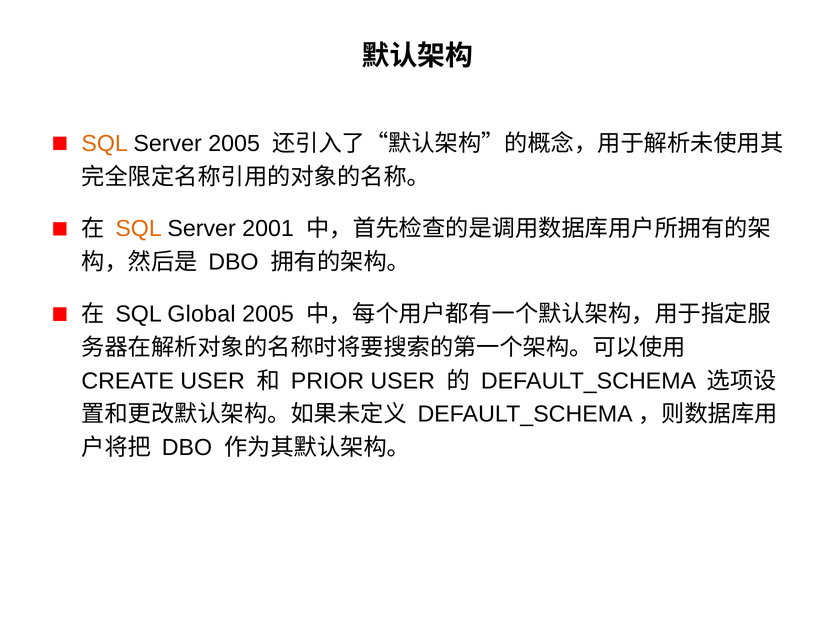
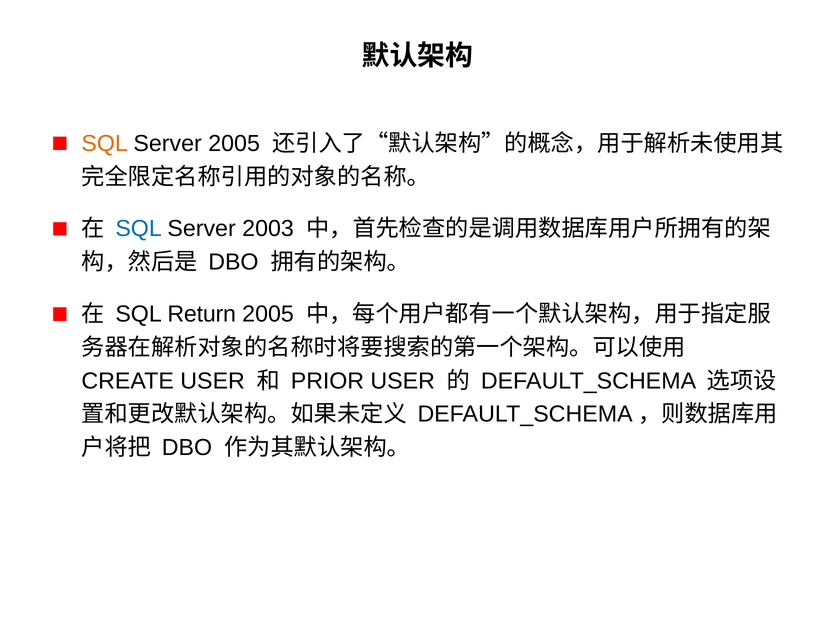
SQL colour: orange -> blue (139, 229)
2001: 2001 -> 2003 (268, 229)
Global: Global -> Return (202, 314)
